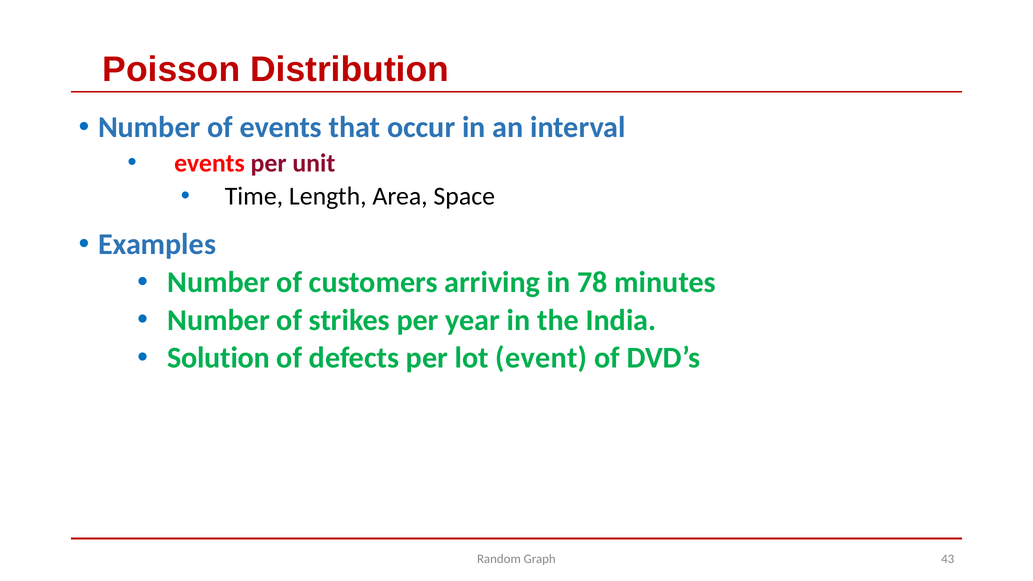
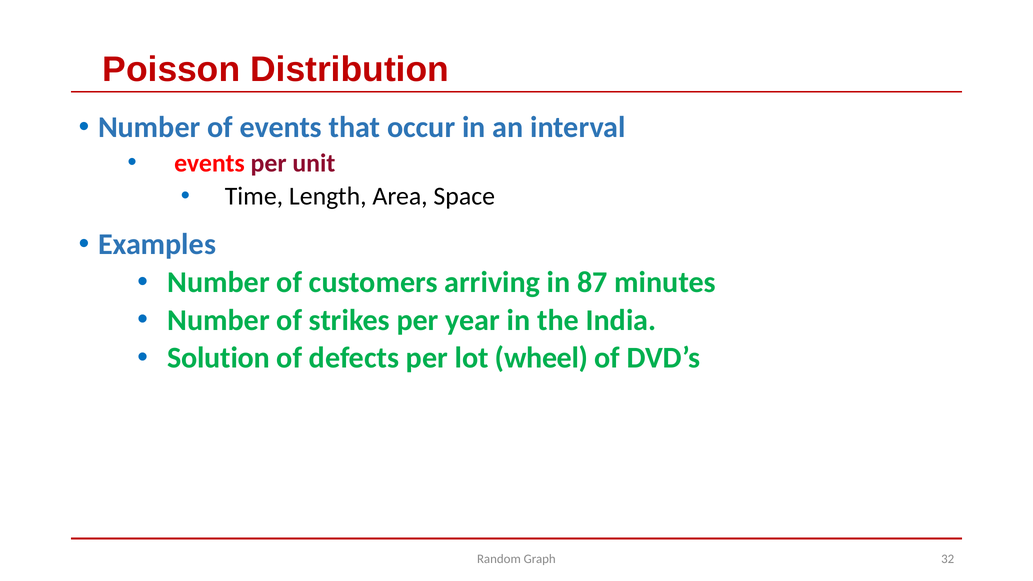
78: 78 -> 87 (592, 282)
event: event -> wheel (542, 358)
43: 43 -> 32 (948, 559)
